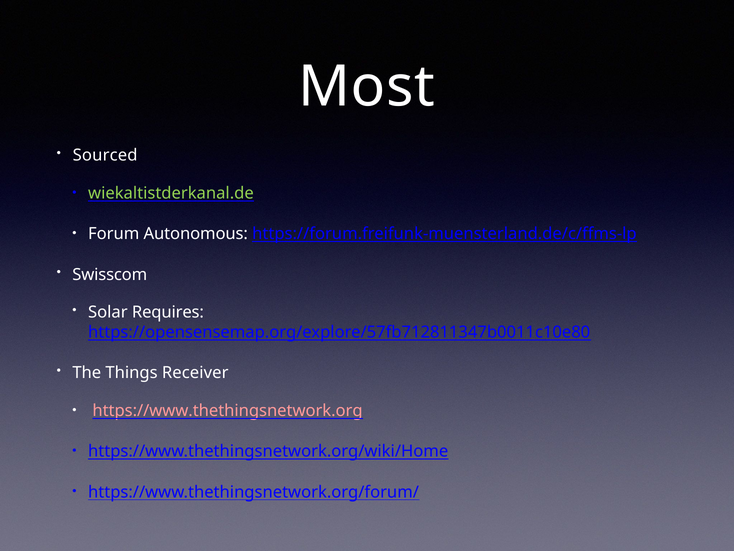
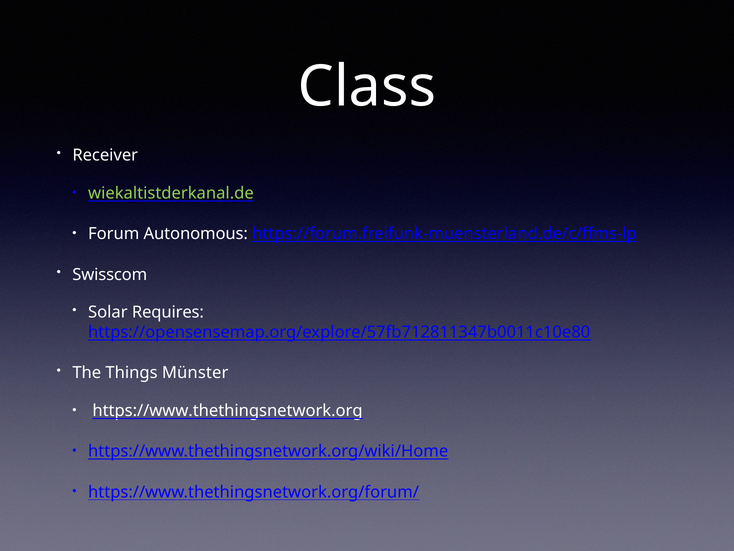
Most: Most -> Class (367, 87)
Sourced: Sourced -> Receiver (105, 155)
Receiver: Receiver -> Münster (195, 373)
https://www.thethingsnetwork.org colour: pink -> white (228, 411)
